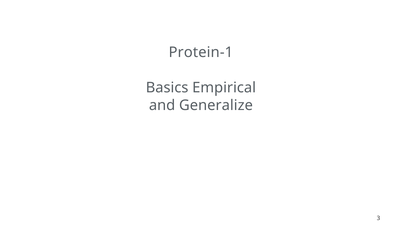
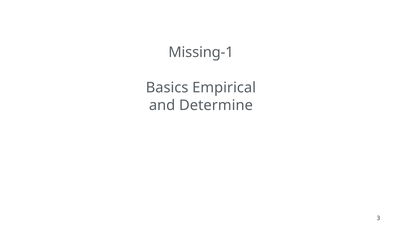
Protein-1: Protein-1 -> Missing-1 (201, 53)
Generalize: Generalize -> Determine (216, 105)
